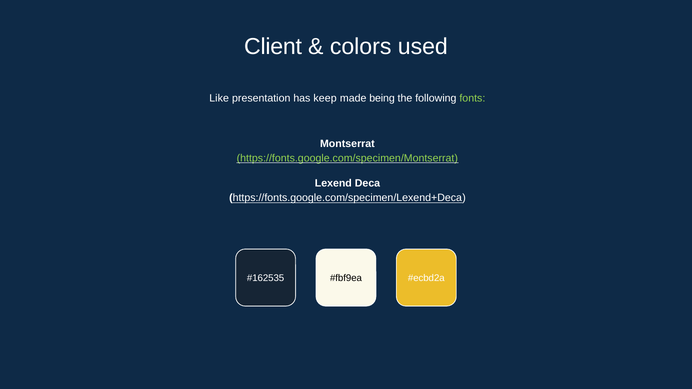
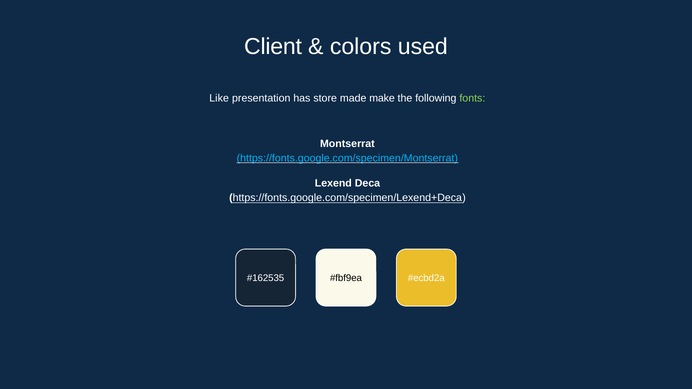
keep: keep -> store (325, 98)
being: being -> make (382, 98)
https://fonts.google.com/specimen/Montserrat colour: light green -> light blue (347, 158)
